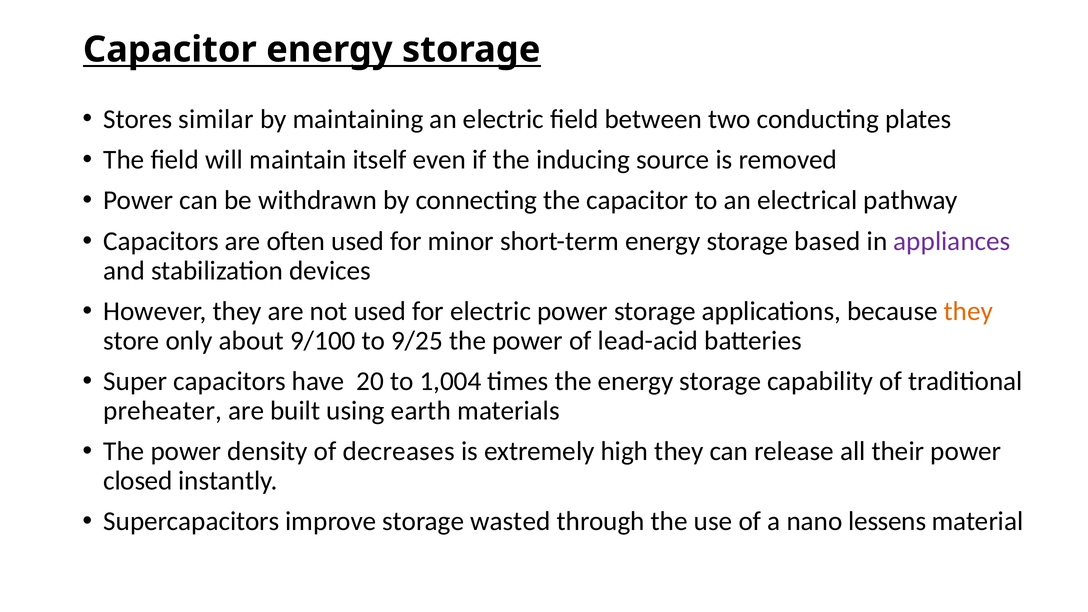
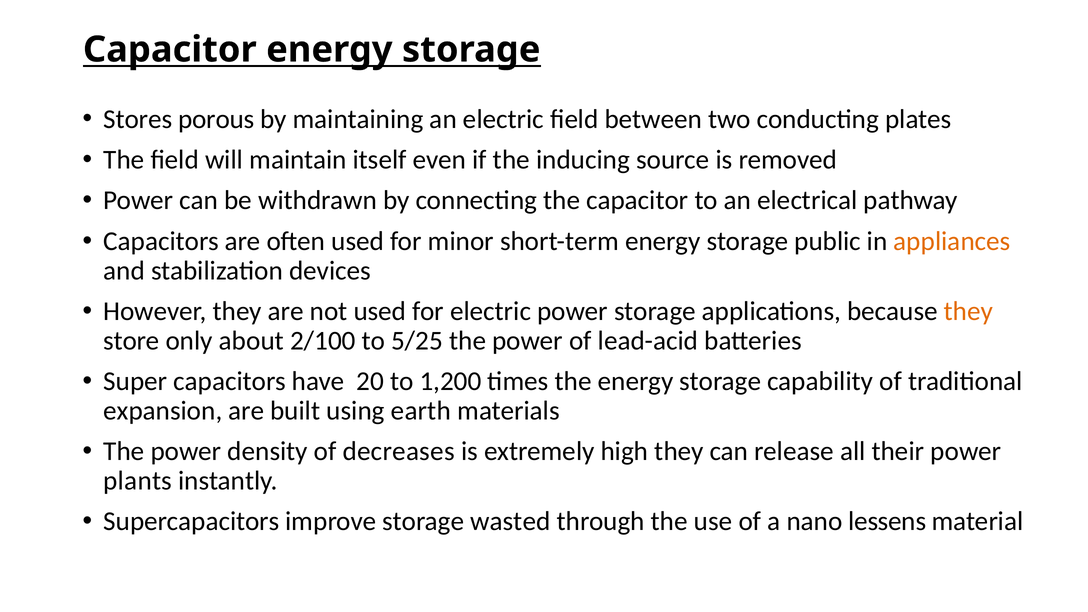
similar: similar -> porous (216, 119)
based: based -> public (828, 241)
appliances colour: purple -> orange (952, 241)
9/100: 9/100 -> 2/100 (323, 341)
9/25: 9/25 -> 5/25 (417, 341)
1,004: 1,004 -> 1,200 (450, 381)
preheater: preheater -> expansion (163, 411)
closed: closed -> plants (138, 481)
